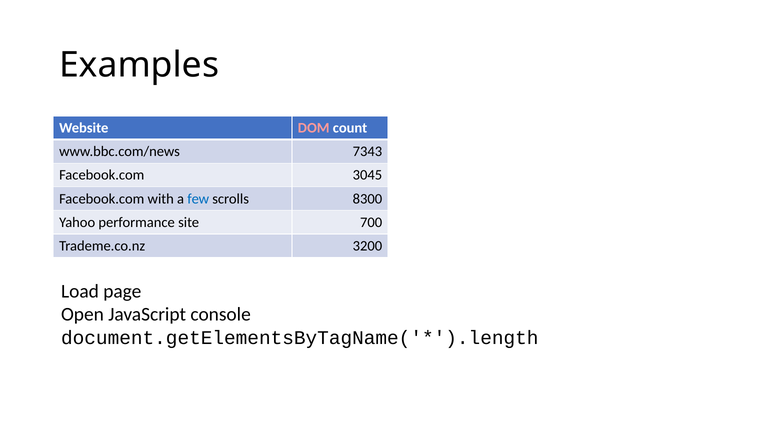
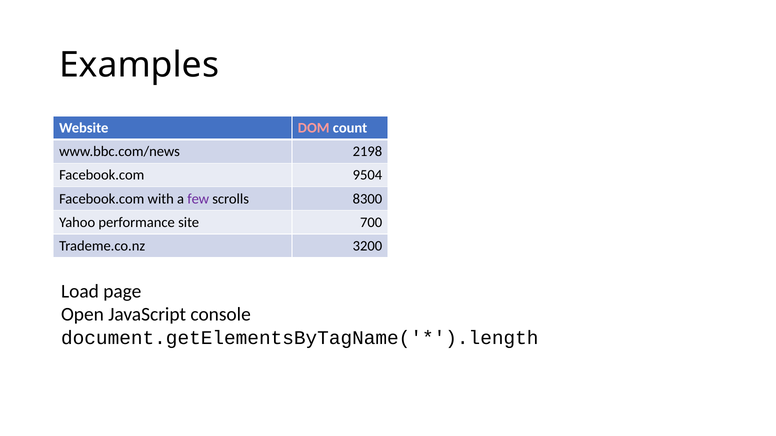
7343: 7343 -> 2198 (367, 152)
3045: 3045 -> 9504 (367, 175)
few colour: blue -> purple (198, 199)
